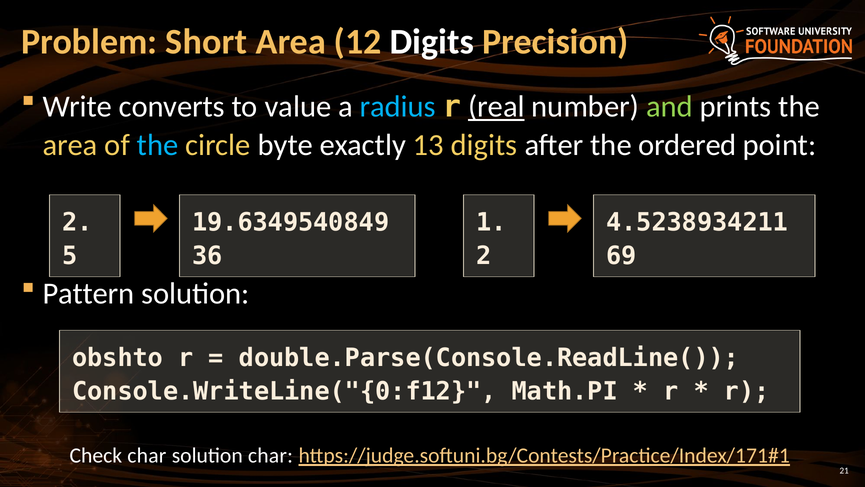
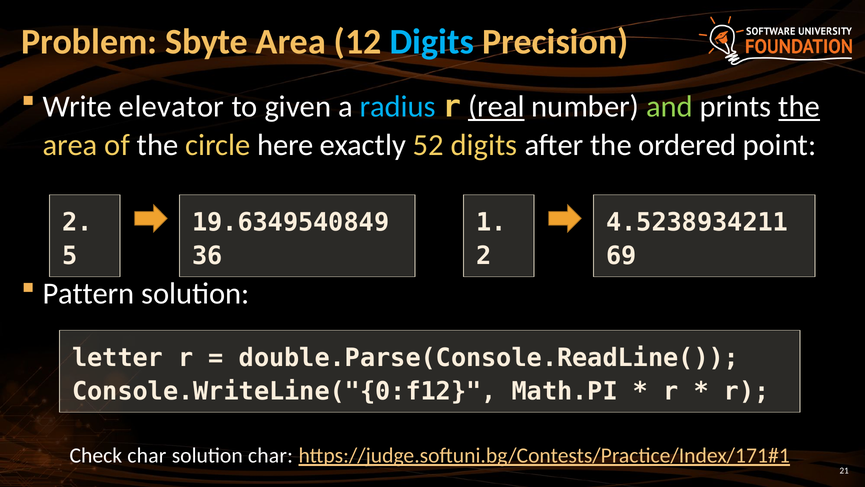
Short: Short -> Sbyte (207, 42)
Digits colour: white -> light blue (432, 42)
converts: converts -> elevator (172, 107)
value: value -> given (298, 107)
the underline: none -> present (799, 107)
the colour: light blue -> white (158, 145)
byte: byte -> here (285, 145)
13: 13 -> 52 (428, 145)
obshto: obshto -> letter (118, 358)
